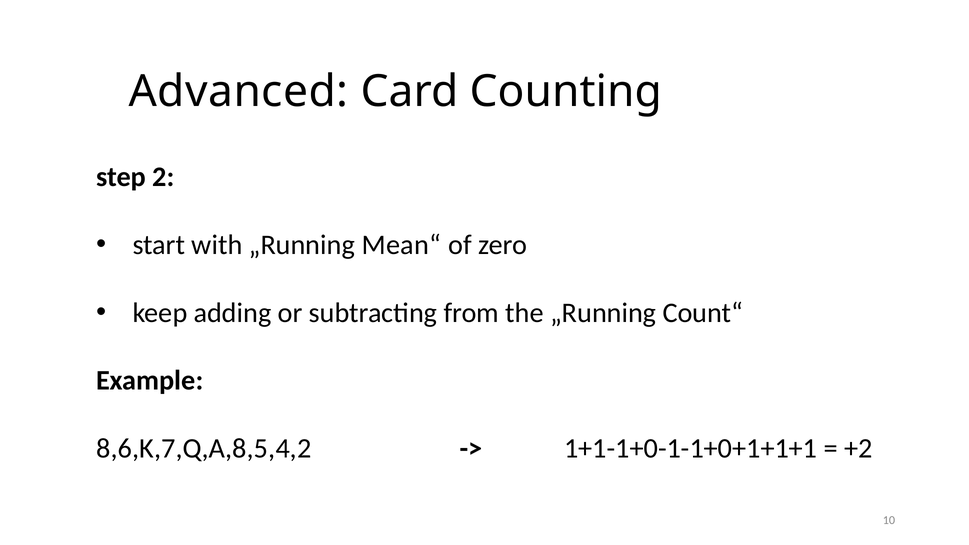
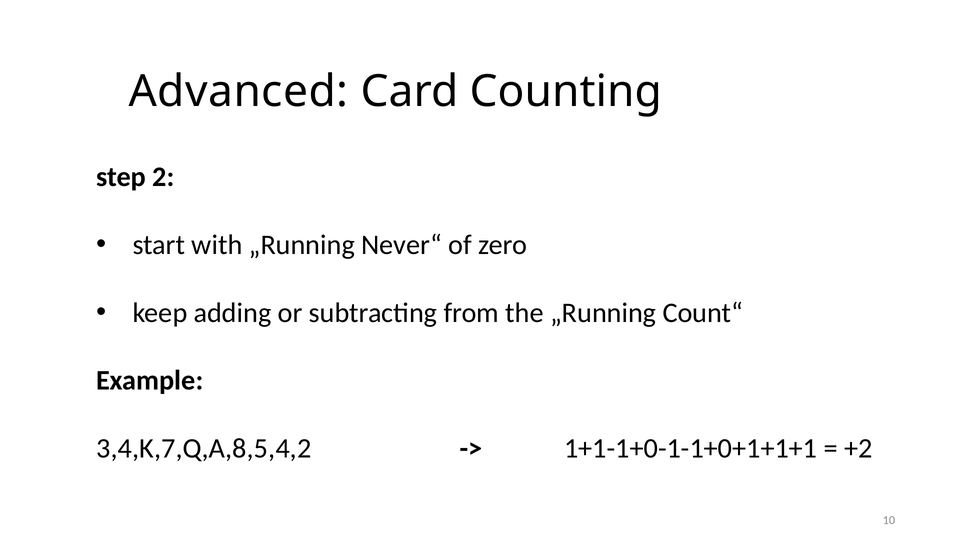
Mean“: Mean“ -> Never“ (402, 245)
8,6,K,7,Q,A,8,5,4,2: 8,6,K,7,Q,A,8,5,4,2 -> 3,4,K,7,Q,A,8,5,4,2 (204, 449)
